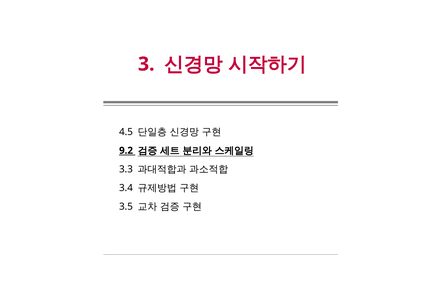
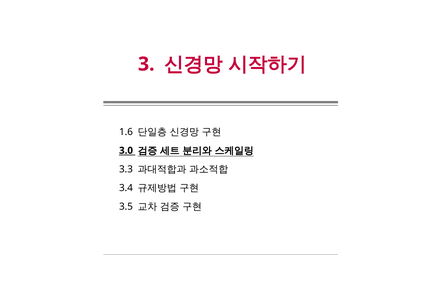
4.5: 4.5 -> 1.6 (126, 132)
9.2: 9.2 -> 3.0 (126, 150)
